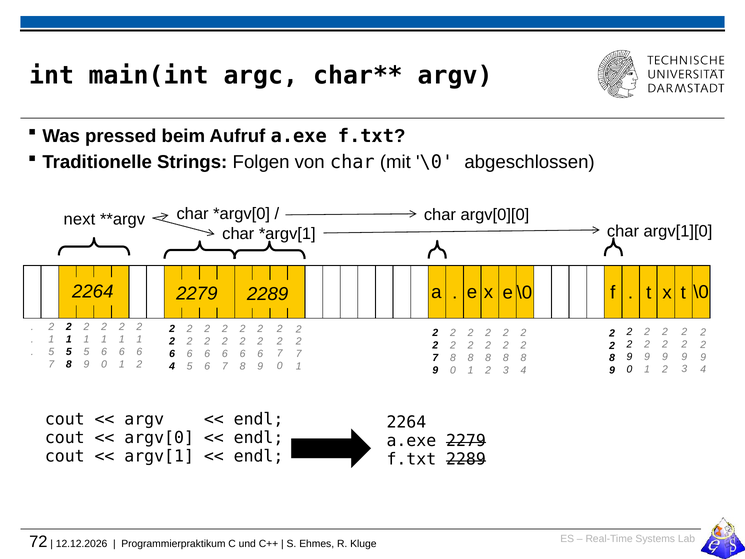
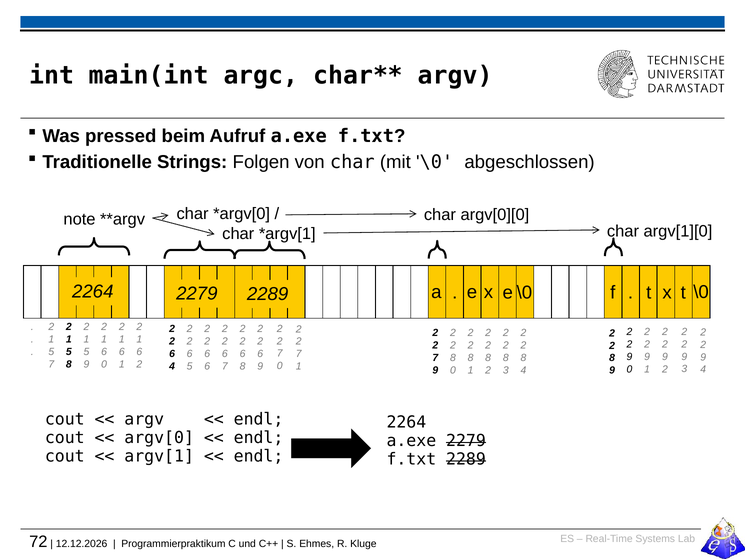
next: next -> note (80, 219)
